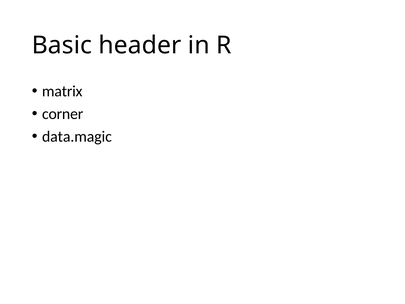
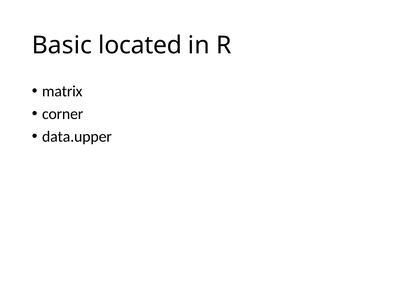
header: header -> located (140, 45)
data.magic: data.magic -> data.upper (77, 137)
